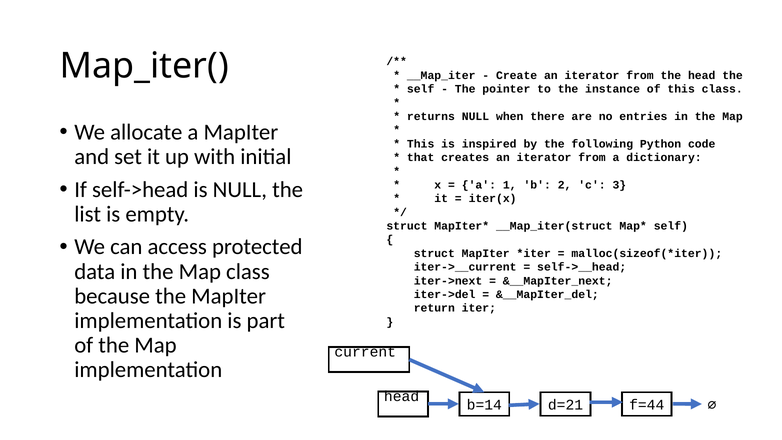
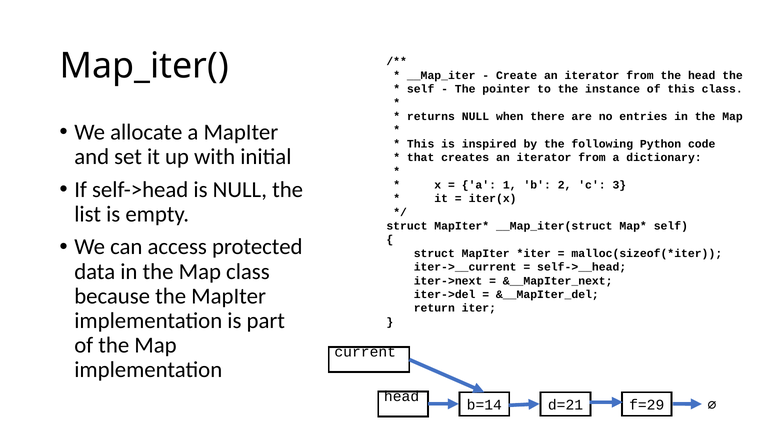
f=44: f=44 -> f=29 (647, 405)
